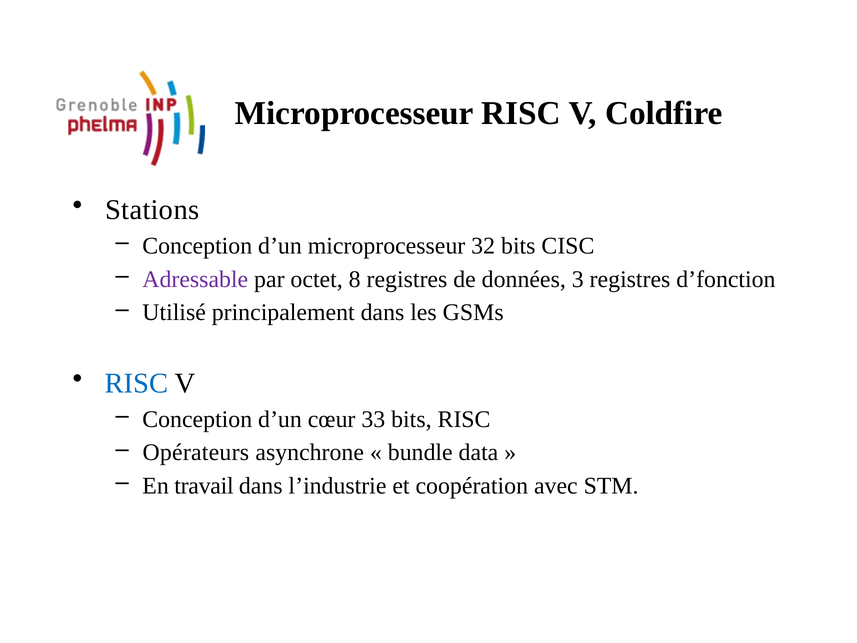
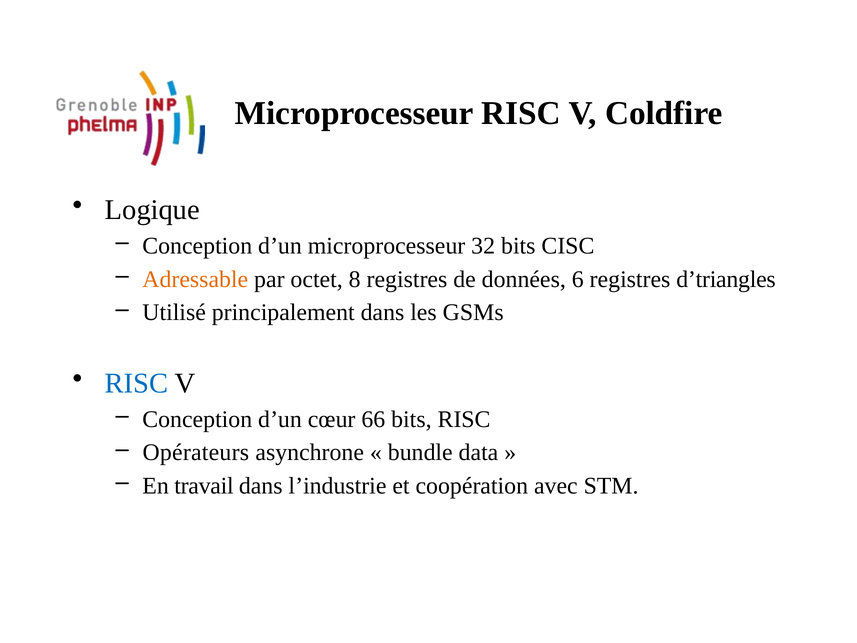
Stations: Stations -> Logique (152, 210)
Adressable colour: purple -> orange (195, 279)
3: 3 -> 6 (578, 279)
d’fonction: d’fonction -> d’triangles (726, 279)
33: 33 -> 66 (373, 419)
